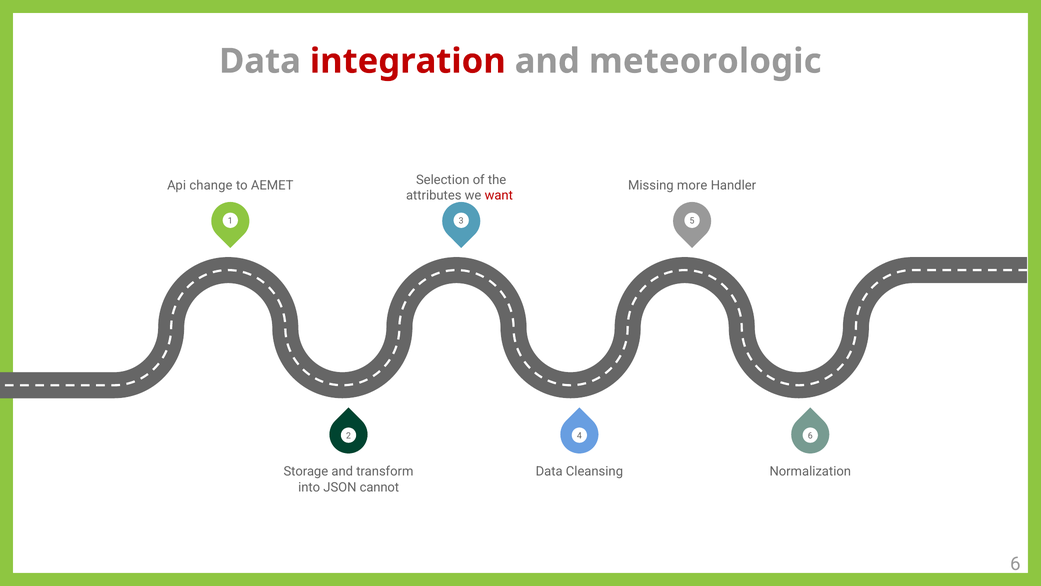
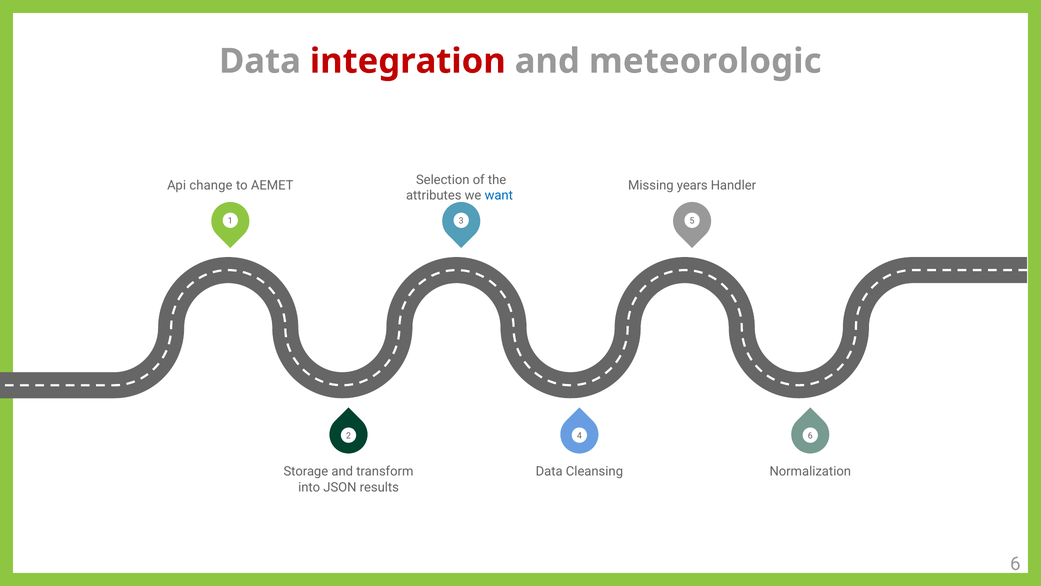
more: more -> years (692, 185)
want colour: red -> blue (499, 195)
cannot: cannot -> results (379, 487)
